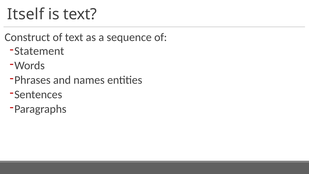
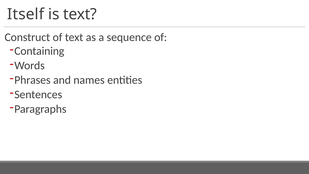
Statement: Statement -> Containing (39, 51)
